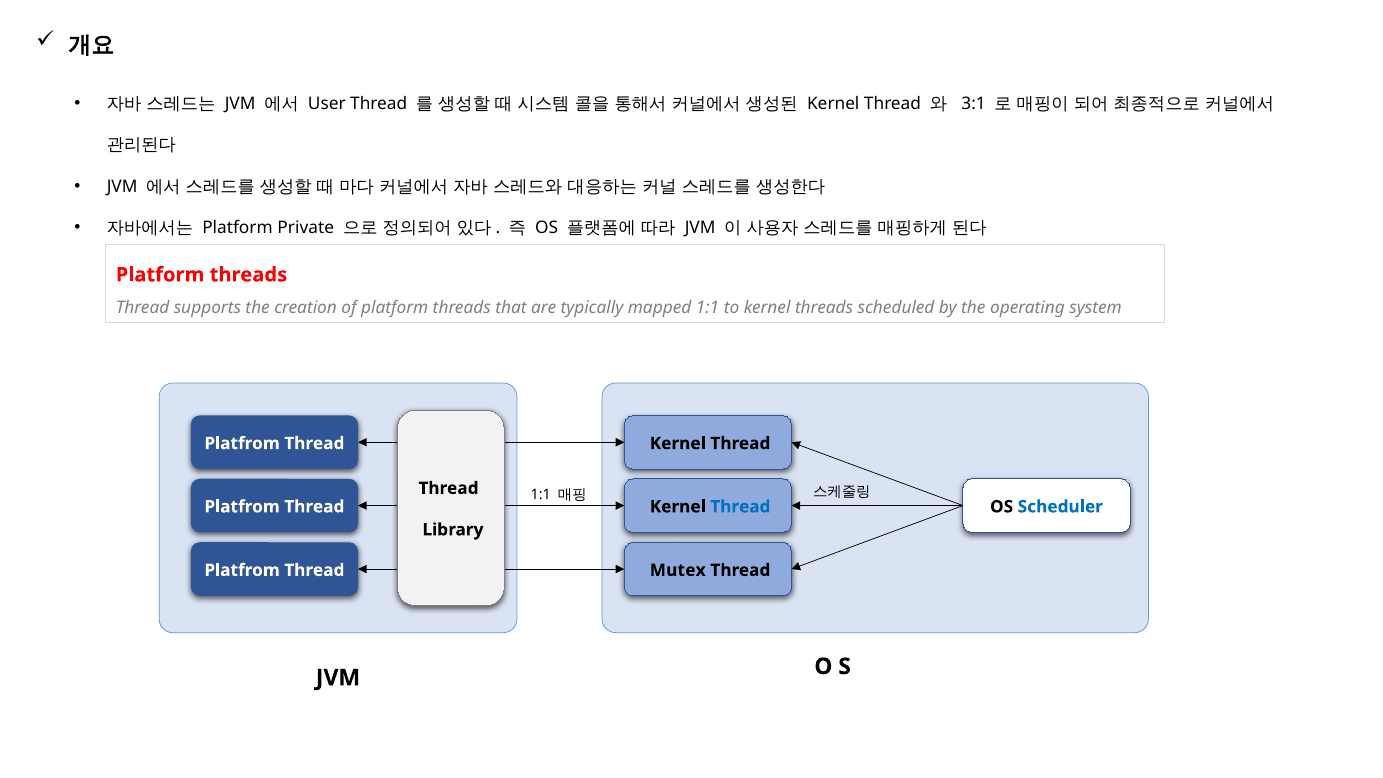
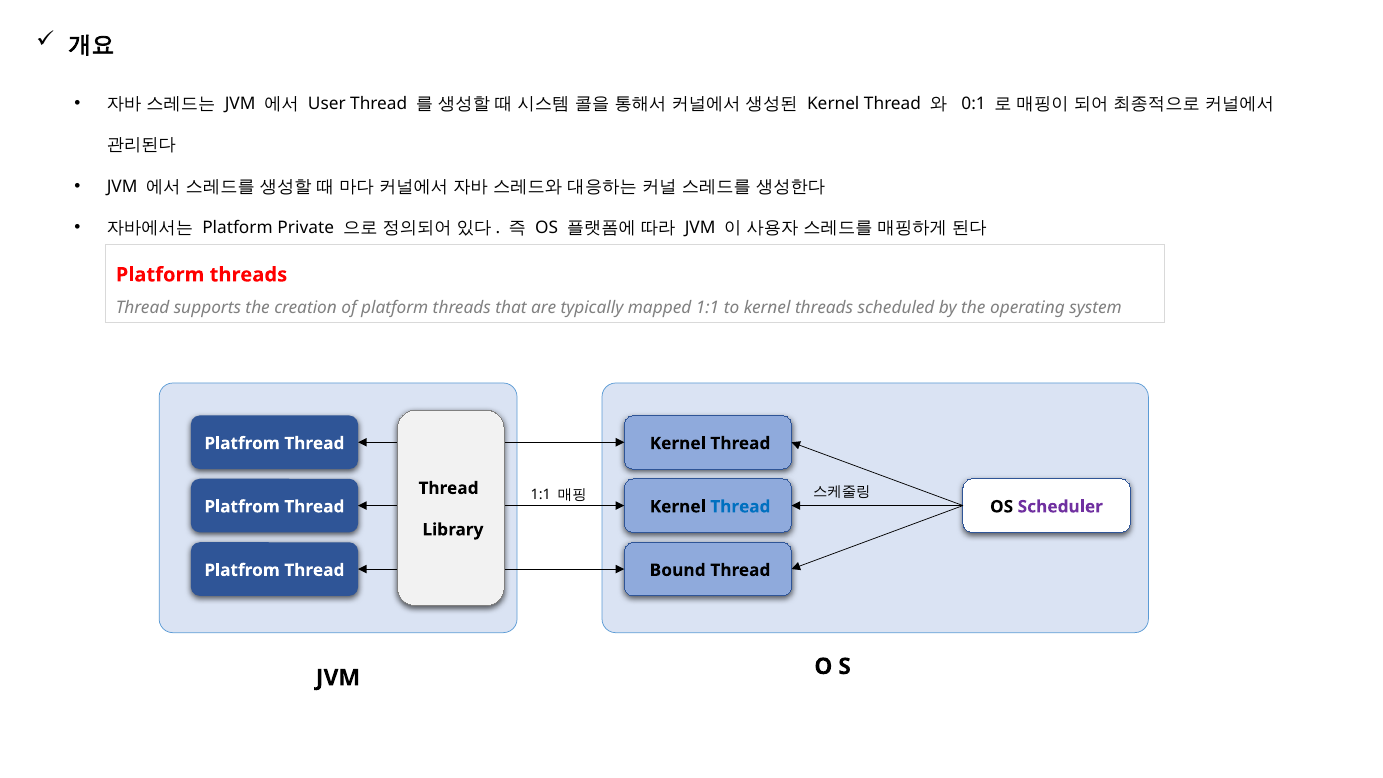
3:1: 3:1 -> 0:1 (974, 103)
Scheduler colour: blue -> purple (1060, 507)
Mutex: Mutex -> Bound (678, 570)
